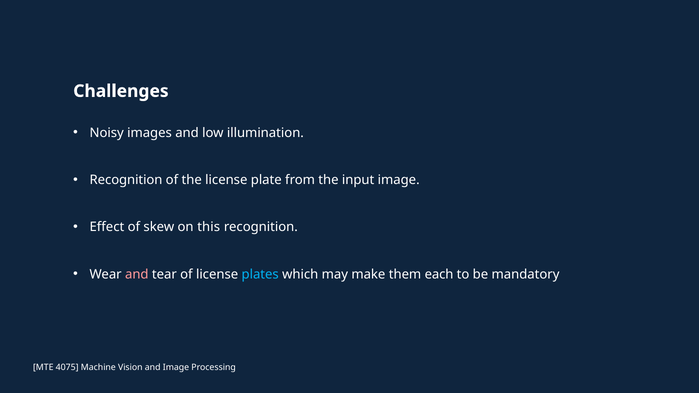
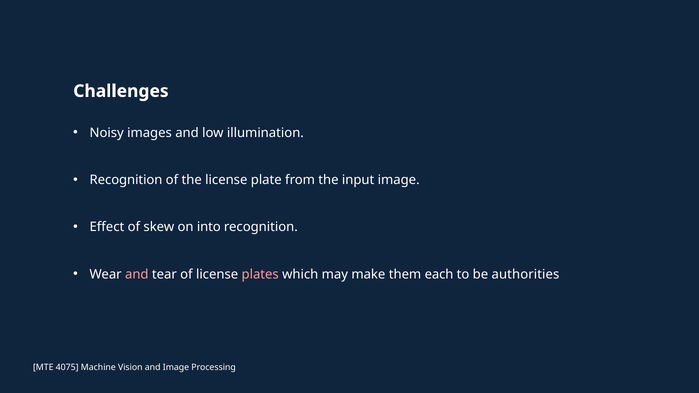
this: this -> into (209, 227)
plates colour: light blue -> pink (260, 274)
mandatory: mandatory -> authorities (525, 274)
